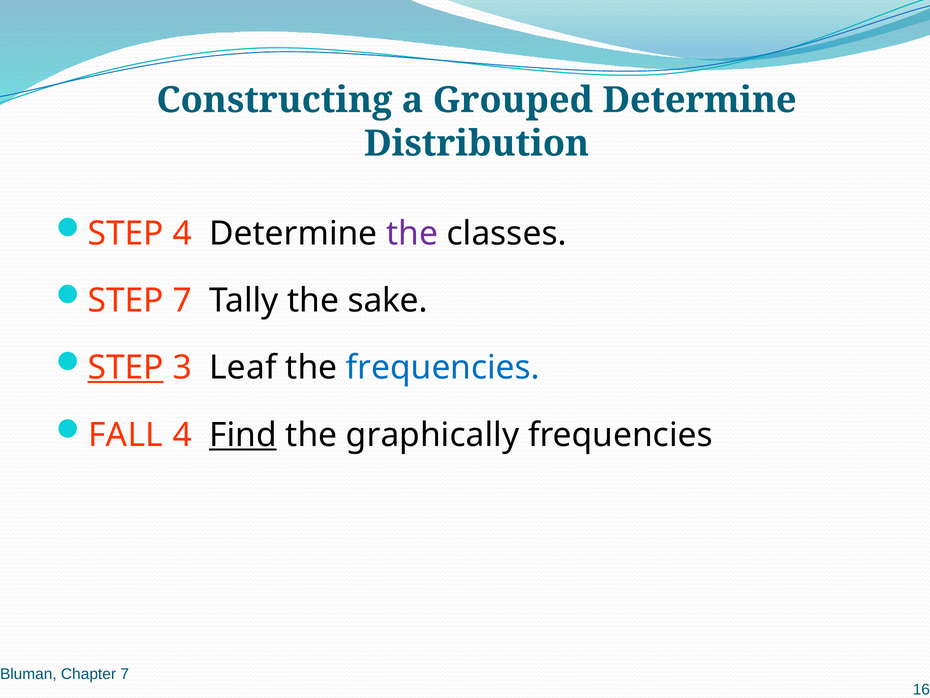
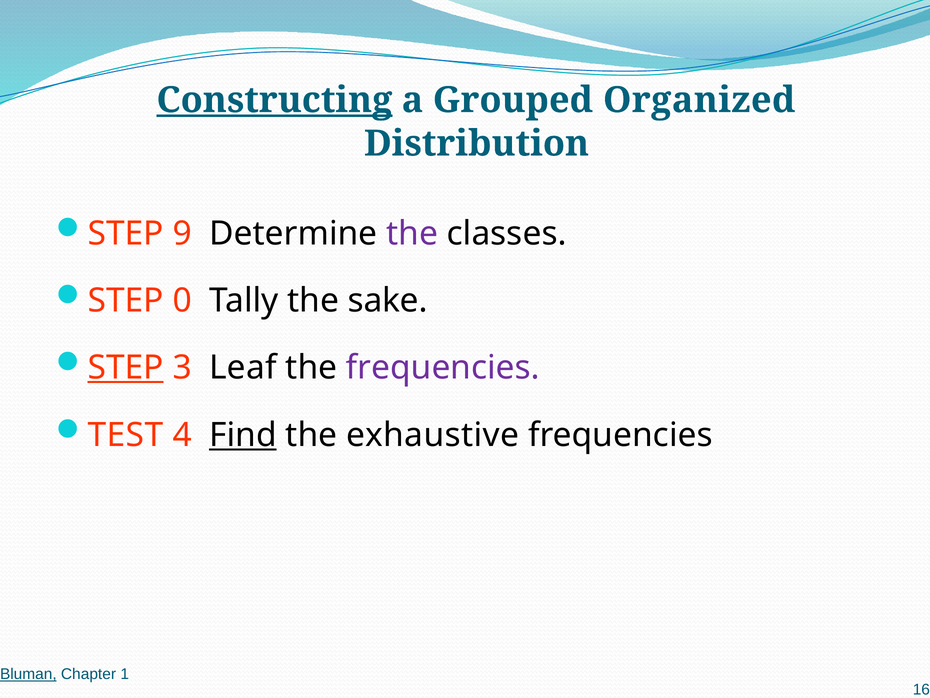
Constructing underline: none -> present (274, 100)
Grouped Determine: Determine -> Organized (699, 100)
STEP 4: 4 -> 9 (182, 233)
STEP 7: 7 -> 0 (182, 300)
frequencies colour: blue -> purple (443, 368)
FALL: FALL -> TEST (126, 435)
graphically: graphically -> exhaustive (432, 435)
Bluman underline: none -> present (28, 674)
Chapter 7: 7 -> 1 (125, 674)
